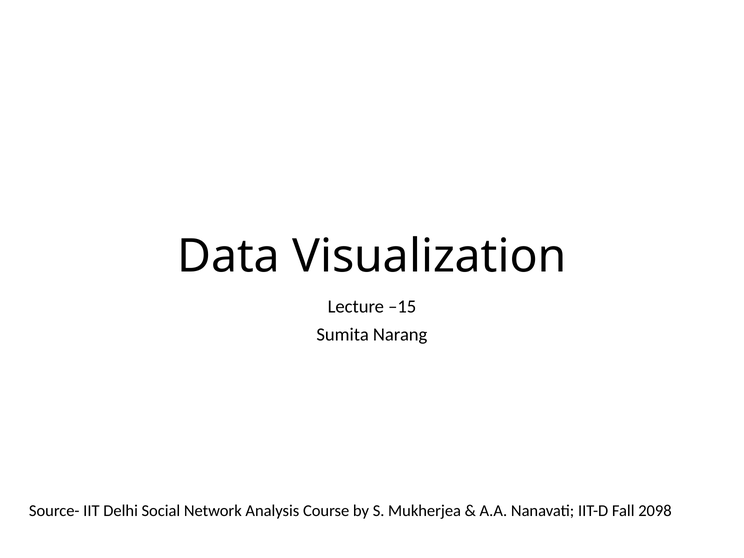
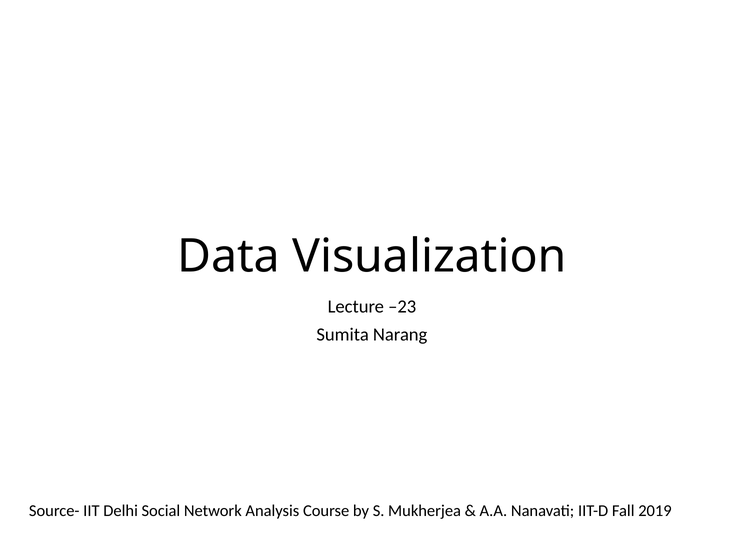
–15: –15 -> –23 (402, 307)
2098: 2098 -> 2019 (655, 511)
